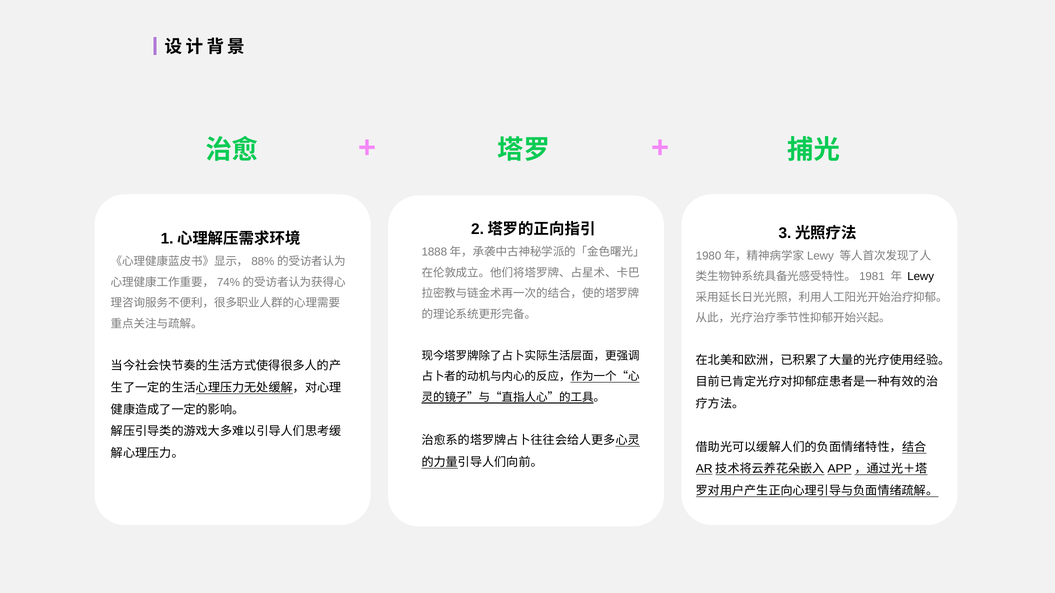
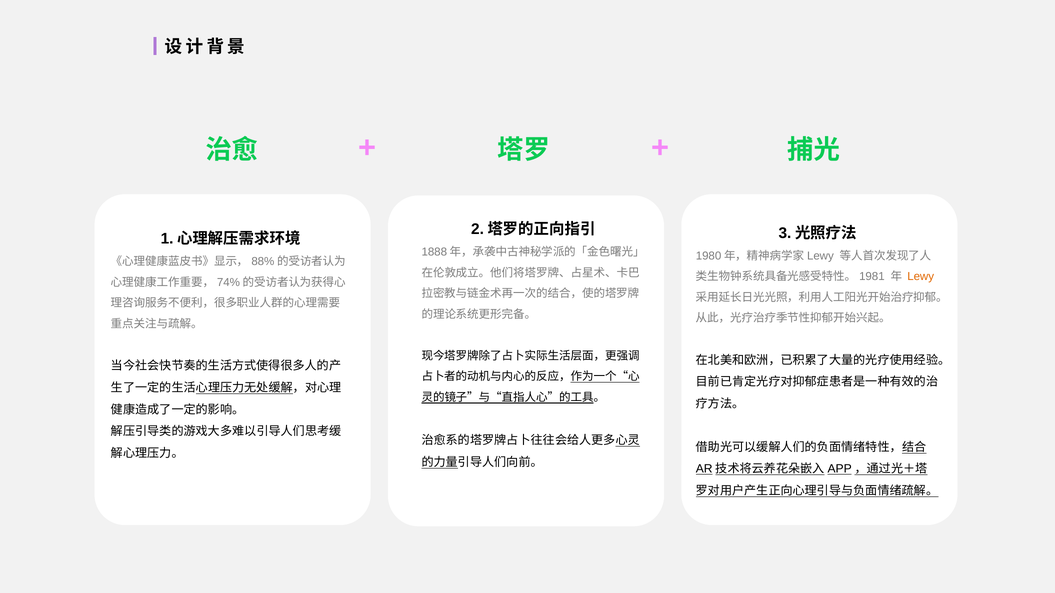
Lewy colour: black -> orange (921, 277)
